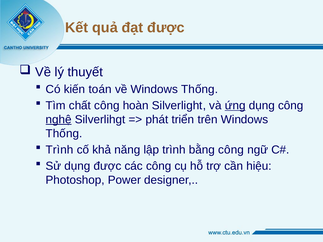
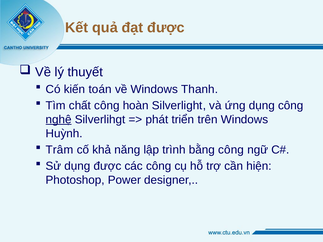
về Windows Thống: Thống -> Thanh (200, 89)
ứng underline: present -> none (235, 106)
Thống: Thống -> Huỳnh (64, 134)
Trình: Trình -> Trâm (60, 150)
hiệu: hiệu -> hiện (259, 166)
